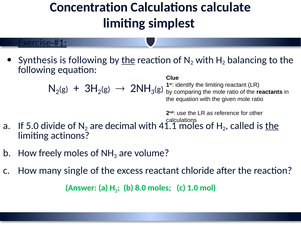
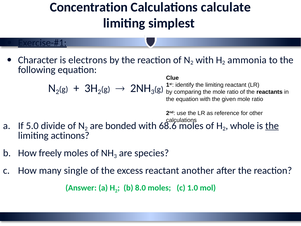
Synthesis: Synthesis -> Character (38, 60)
is following: following -> electrons (88, 60)
the underline: present -> none (128, 60)
balancing: balancing -> ammonia (247, 60)
decimal: decimal -> bonded (121, 126)
41.1: 41.1 -> 68.6 (168, 126)
called: called -> whole (242, 126)
volume: volume -> species (152, 153)
chloride: chloride -> another (198, 170)
